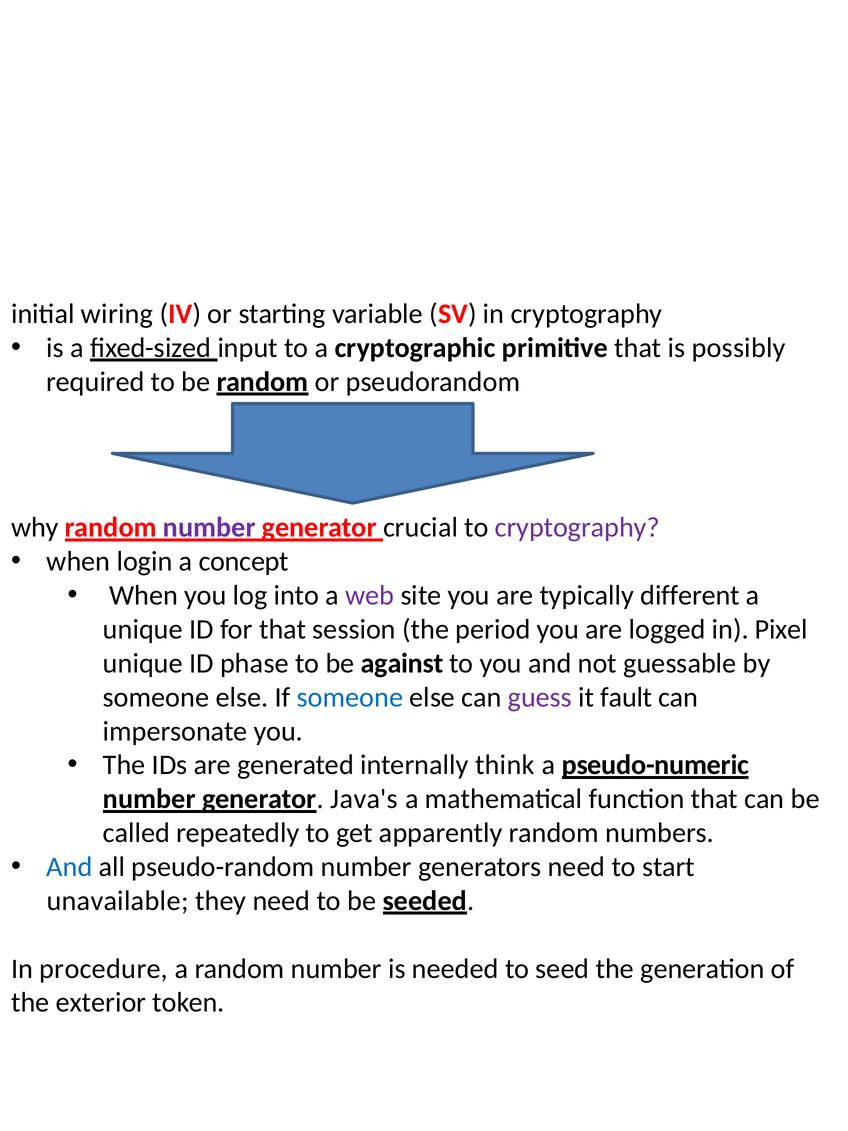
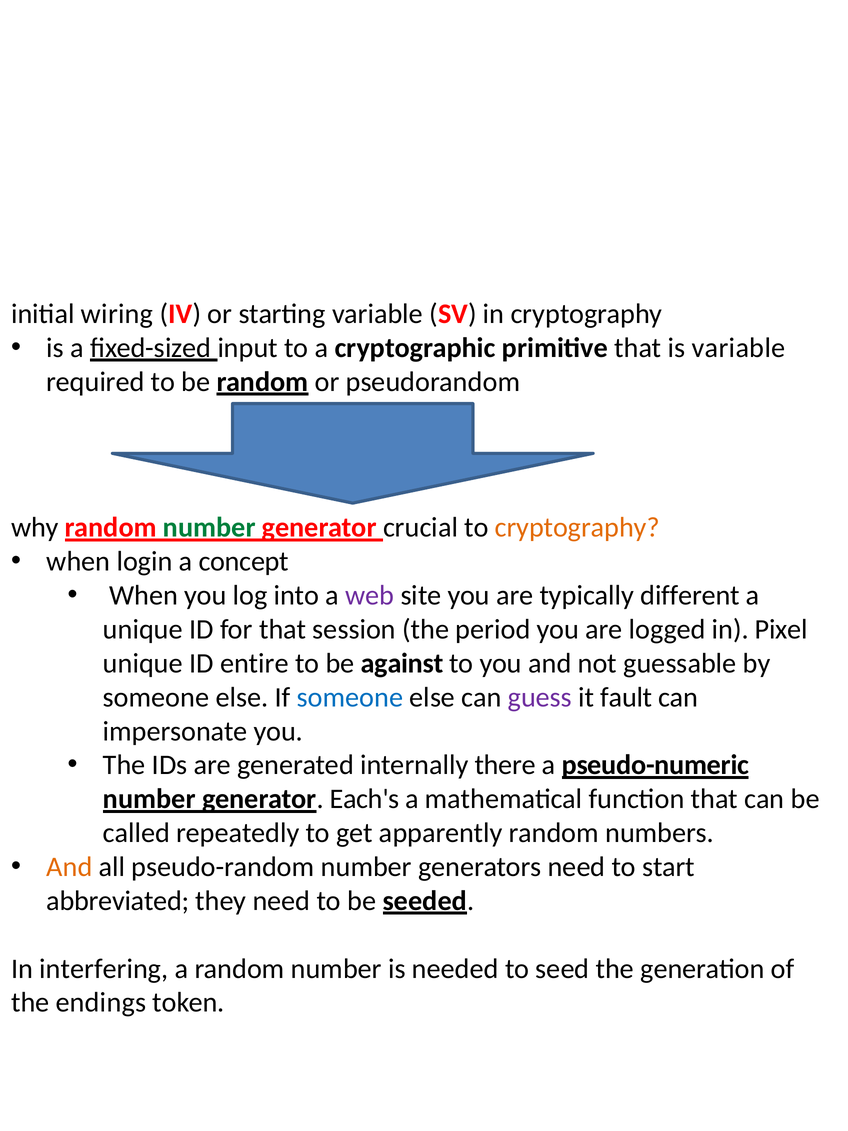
is possibly: possibly -> variable (739, 348)
number colour: purple -> green (209, 527)
cryptography colour: purple -> orange (577, 527)
phase: phase -> entire (254, 663)
think: think -> there (505, 765)
Java's: Java's -> Each's (365, 799)
And colour: blue -> orange (69, 867)
unavailable: unavailable -> abbreviated (118, 901)
procedure: procedure -> interfering (104, 968)
exterior: exterior -> endings (101, 1002)
